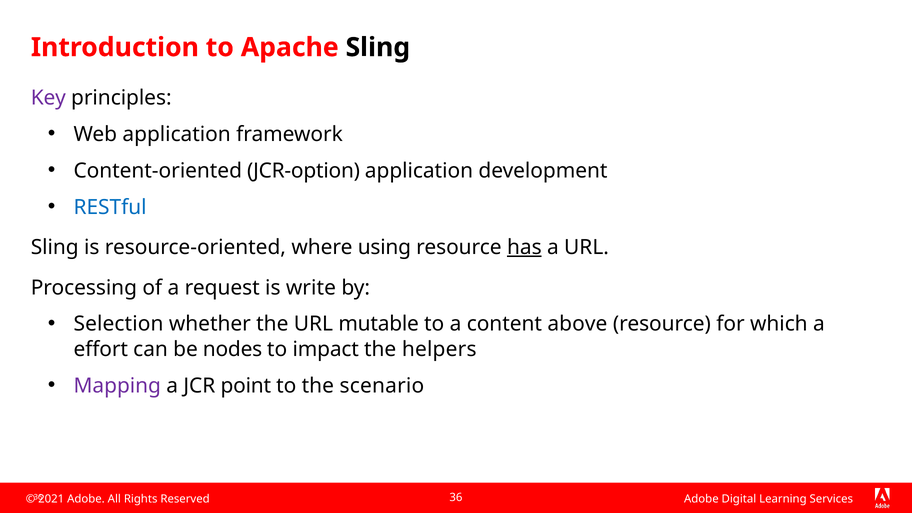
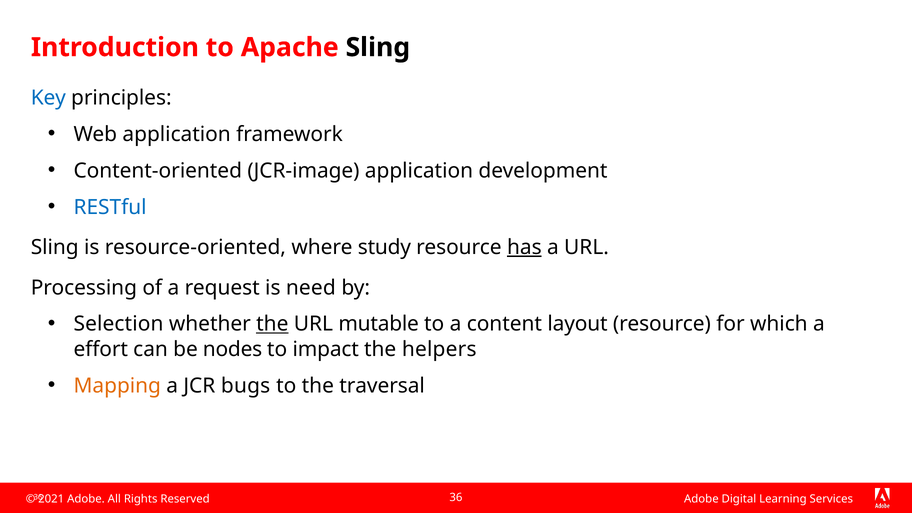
Key colour: purple -> blue (48, 98)
JCR-option: JCR-option -> JCR-image (303, 171)
using: using -> study (384, 247)
write: write -> need (311, 288)
the underline: none -> present (272, 324)
above: above -> layout (578, 324)
Mapping colour: purple -> orange (117, 386)
point: point -> bugs (246, 386)
scenario: scenario -> traversal (382, 386)
